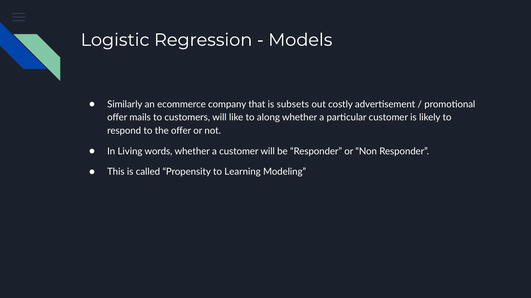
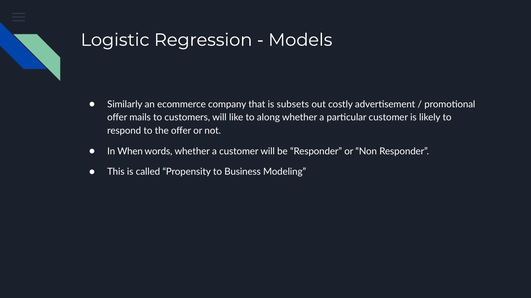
Living: Living -> When (130, 152)
Learning: Learning -> Business (243, 172)
